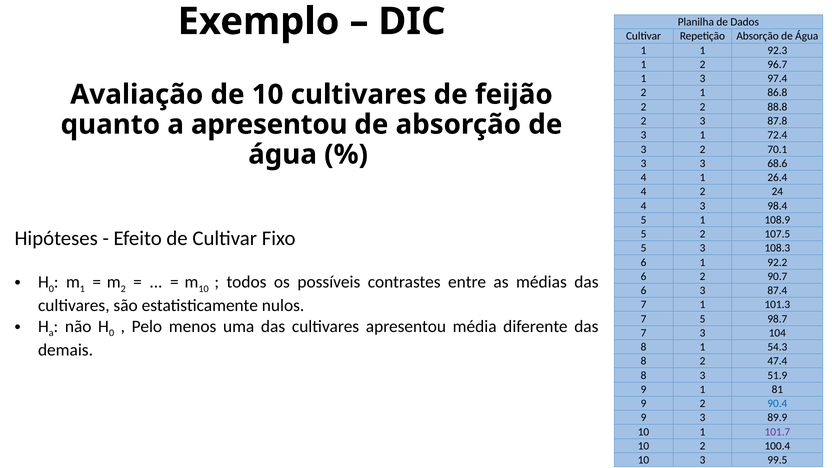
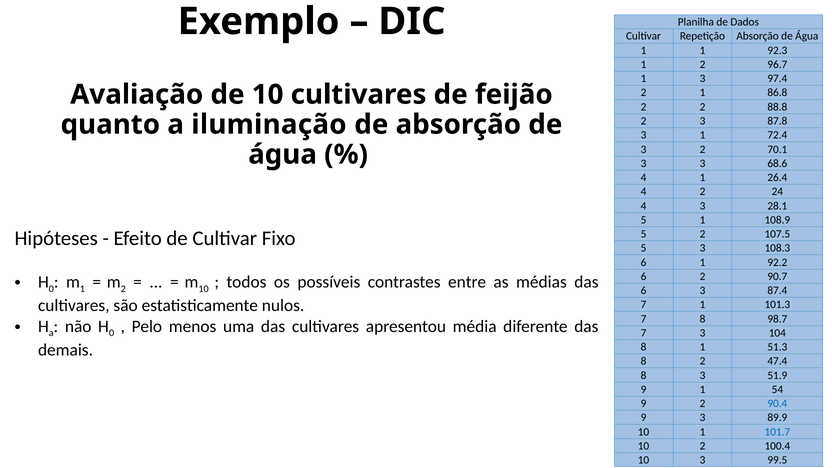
a apresentou: apresentou -> iluminação (269, 125)
98.4: 98.4 -> 28.1 (777, 206)
7 5: 5 -> 8 (702, 319)
54.3: 54.3 -> 51.3 (777, 347)
81: 81 -> 54 (777, 389)
101.7 colour: purple -> blue (777, 432)
